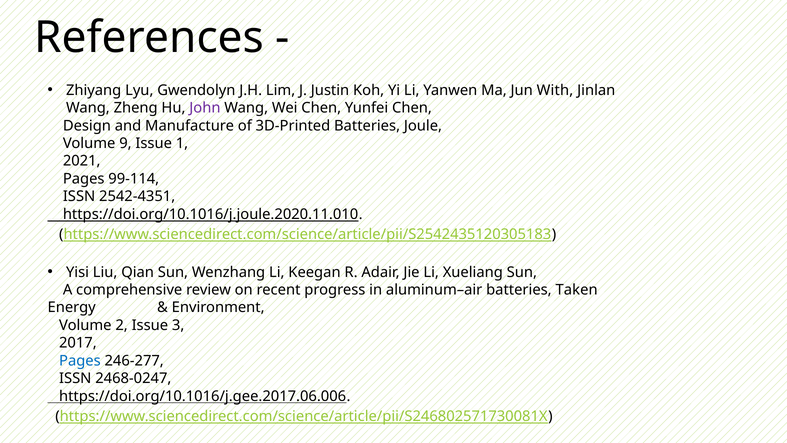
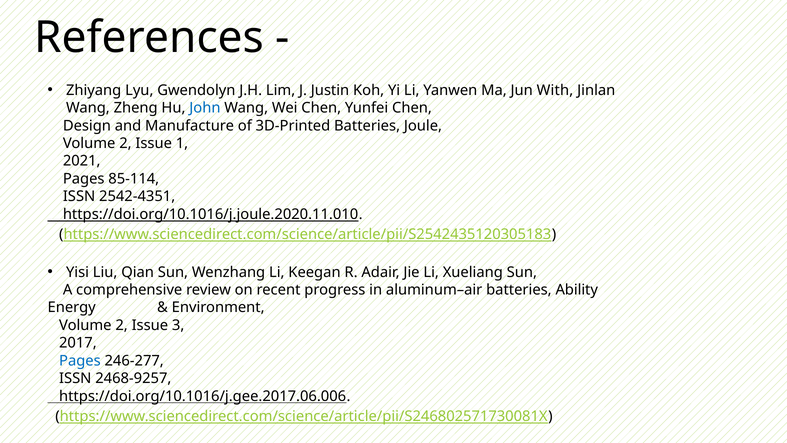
John colour: purple -> blue (205, 108)
9: 9 -> 2 (125, 143)
99-114: 99-114 -> 85-114 (134, 179)
Taken: Taken -> Ability (577, 290)
2468-0247: 2468-0247 -> 2468-9257 (133, 378)
